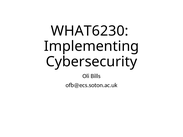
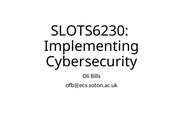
WHAT6230: WHAT6230 -> SLOTS6230 (90, 31)
